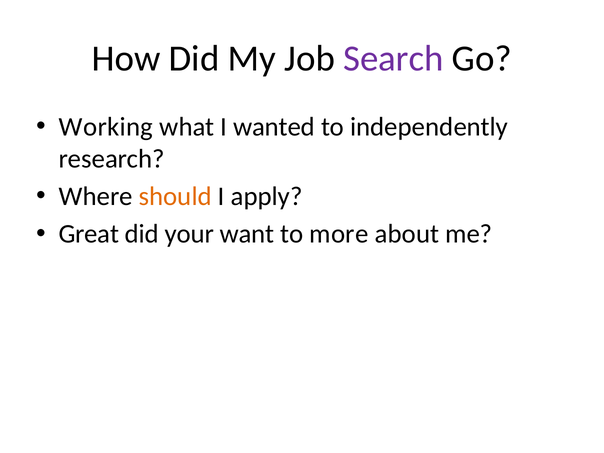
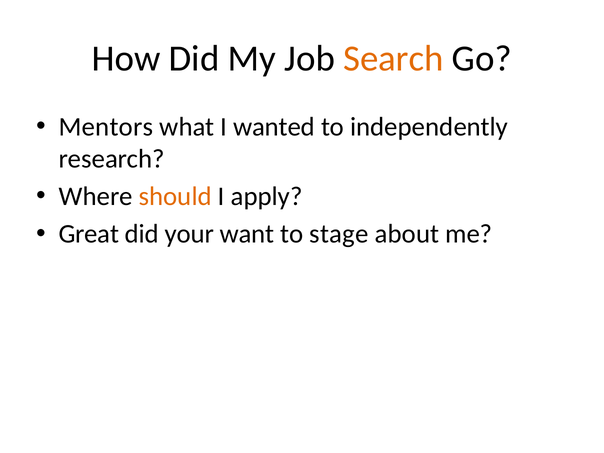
Search colour: purple -> orange (393, 58)
Working: Working -> Mentors (106, 127)
more: more -> stage (339, 234)
